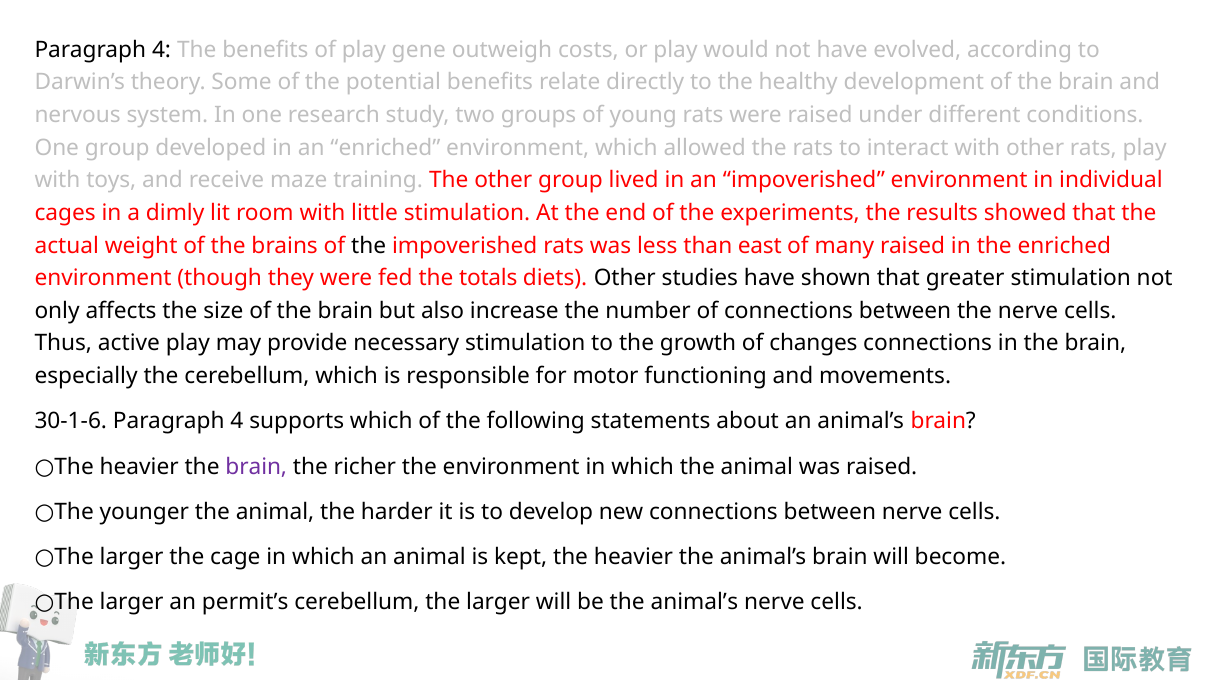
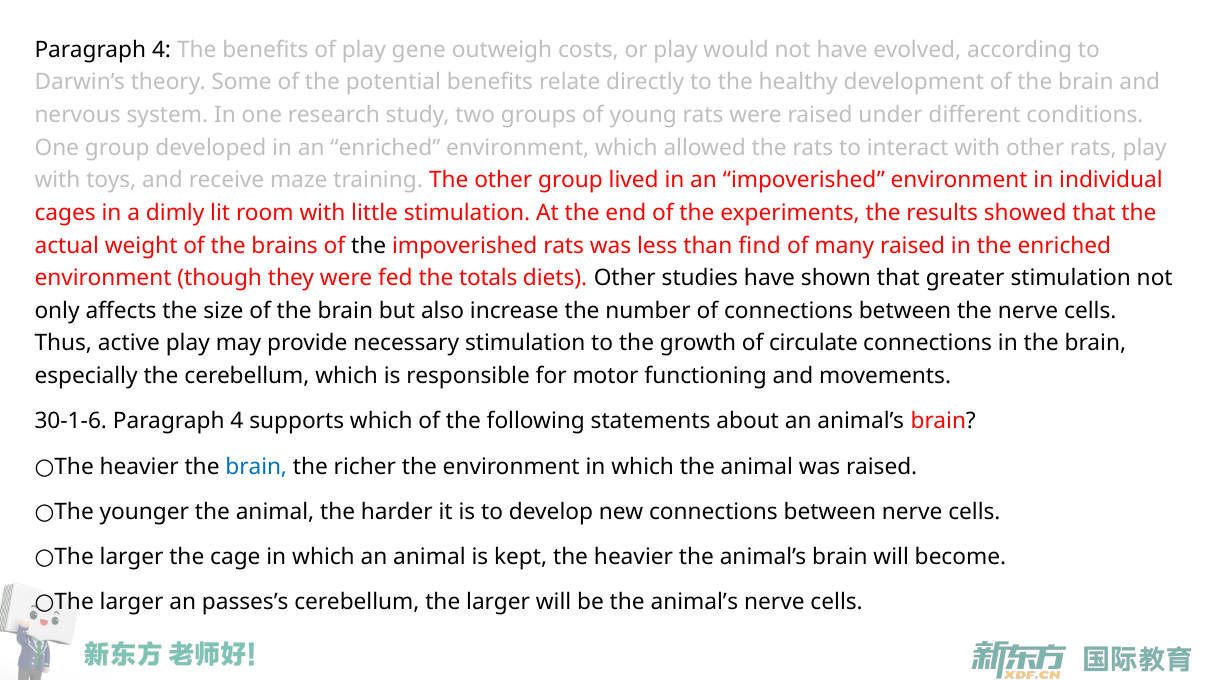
east: east -> find (760, 246)
changes: changes -> circulate (813, 344)
brain colour: purple -> blue (256, 467)
permit’s: permit’s -> passes’s (245, 603)
